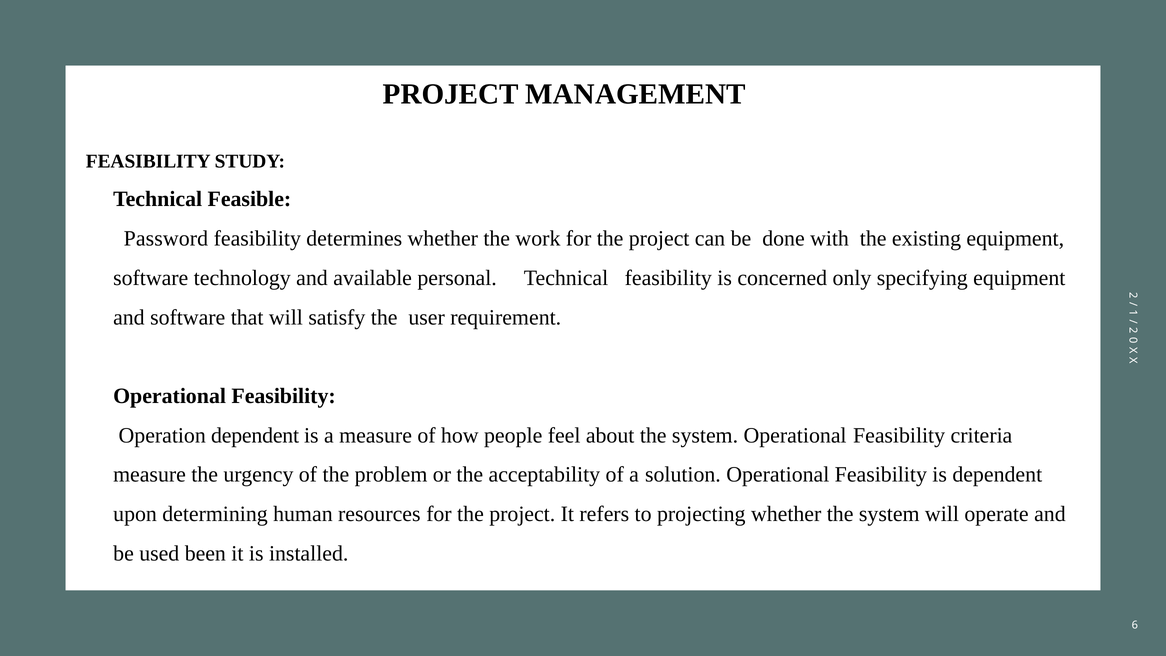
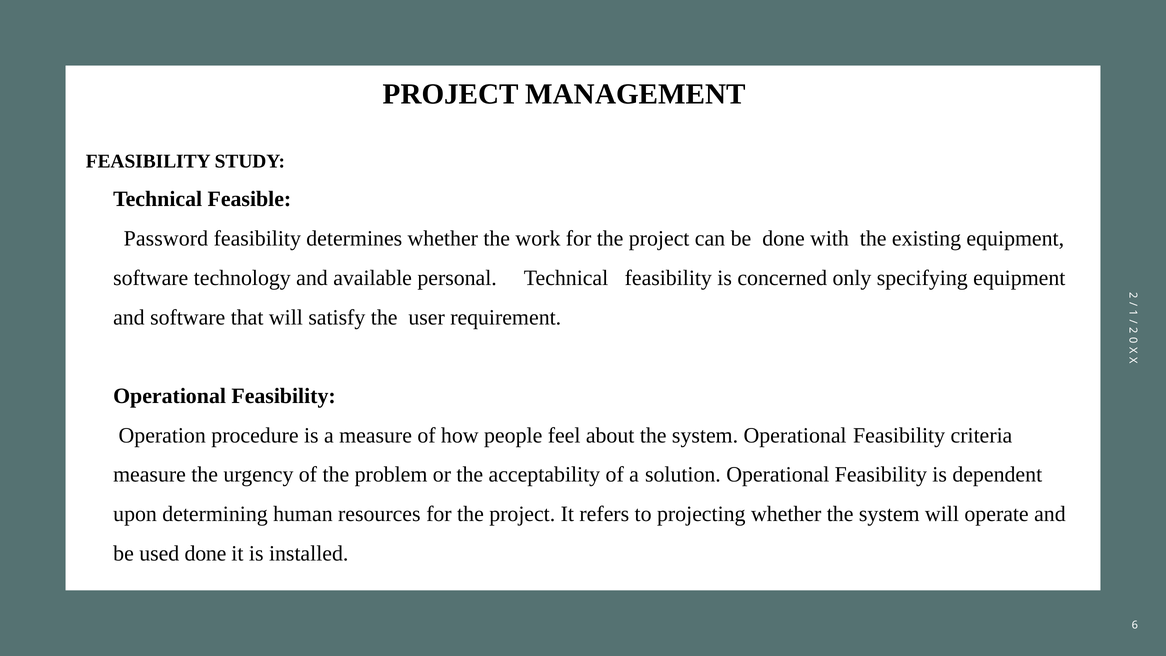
Operation dependent: dependent -> procedure (255, 435)
used been: been -> done (205, 553)
